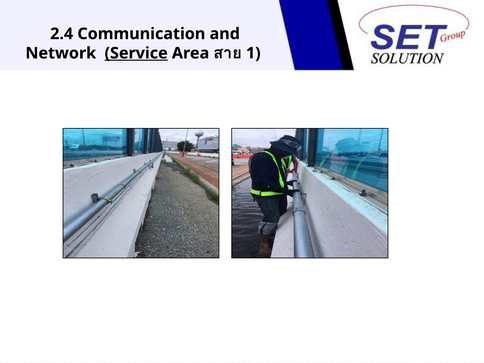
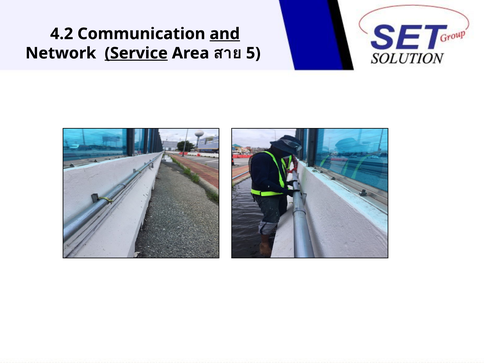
2.4: 2.4 -> 4.2 (62, 34)
and underline: none -> present (225, 34)
1: 1 -> 5 (253, 53)
